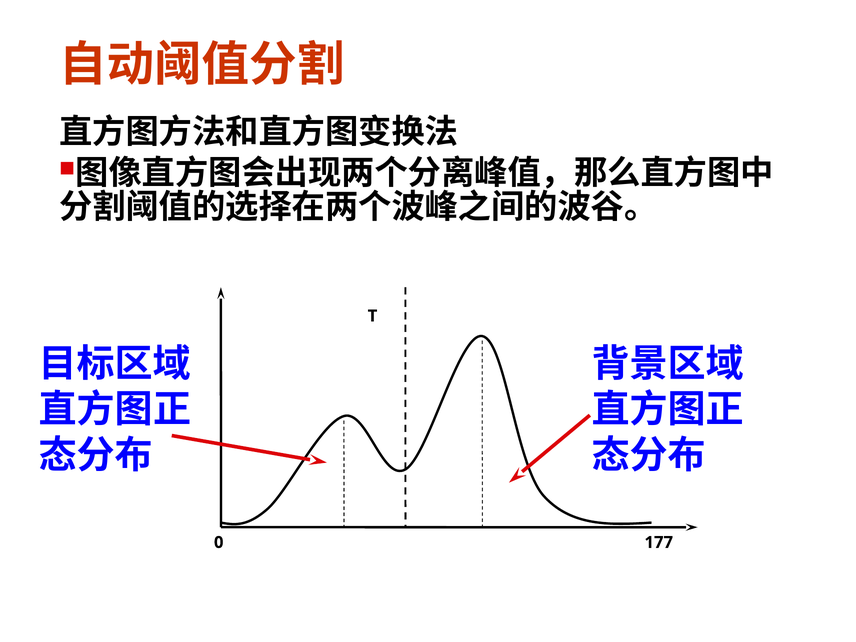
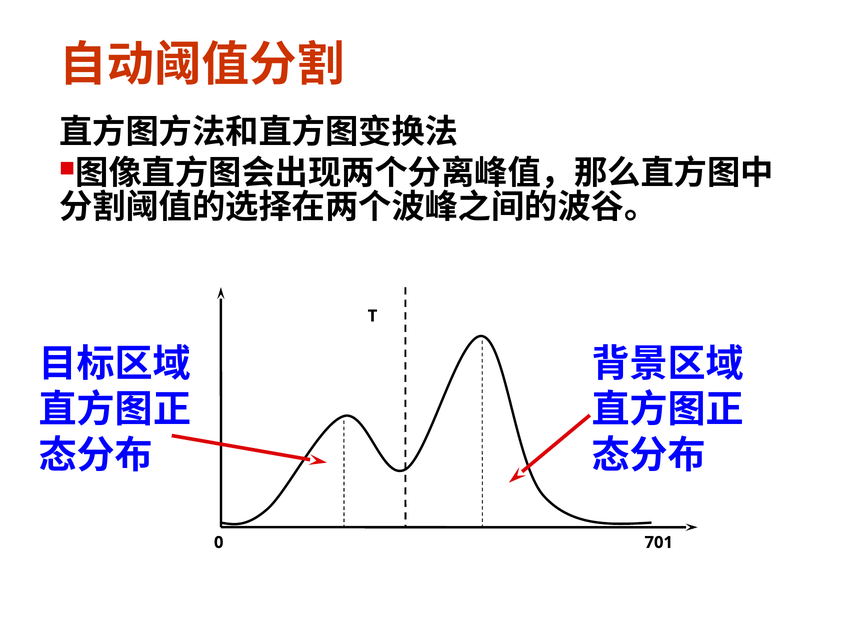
177: 177 -> 701 (659, 542)
